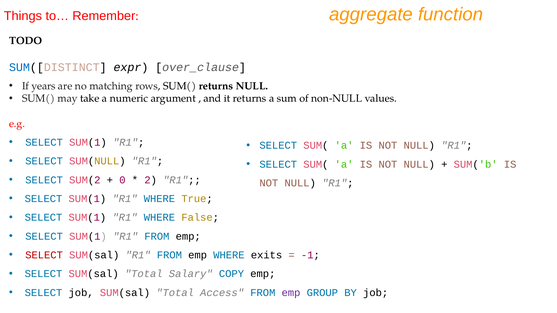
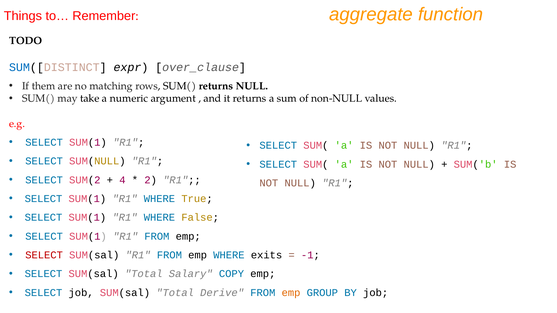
years: years -> them (44, 86)
0: 0 -> 4 (122, 180)
Access: Access -> Derive (222, 293)
emp colour: purple -> orange (291, 293)
